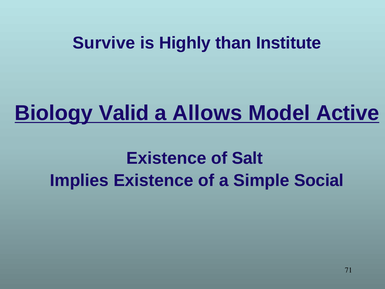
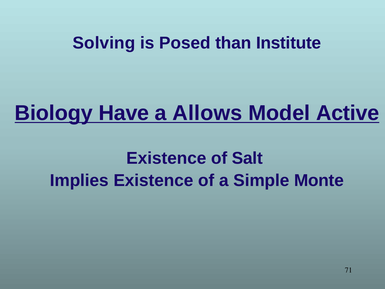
Survive: Survive -> Solving (104, 43)
Highly: Highly -> Posed (185, 43)
Valid: Valid -> Have (124, 113)
Social: Social -> Monte (319, 180)
